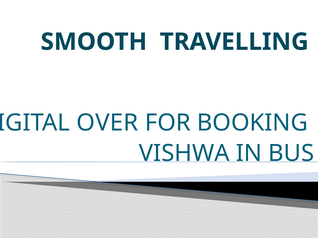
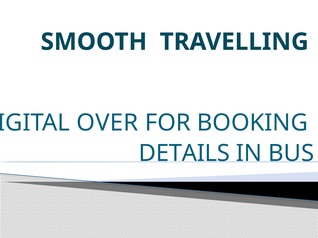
VISHWA: VISHWA -> DETAILS (184, 154)
